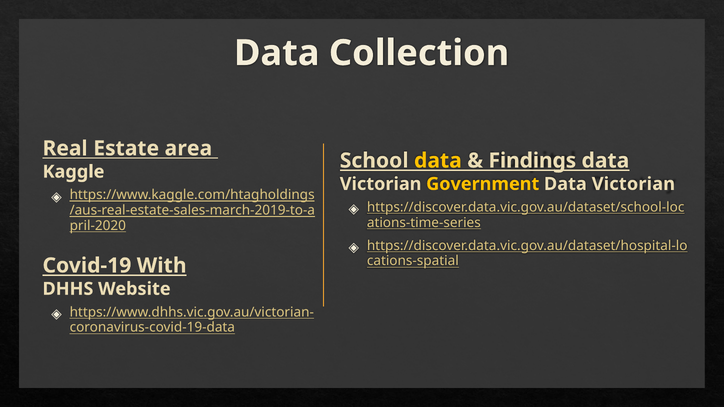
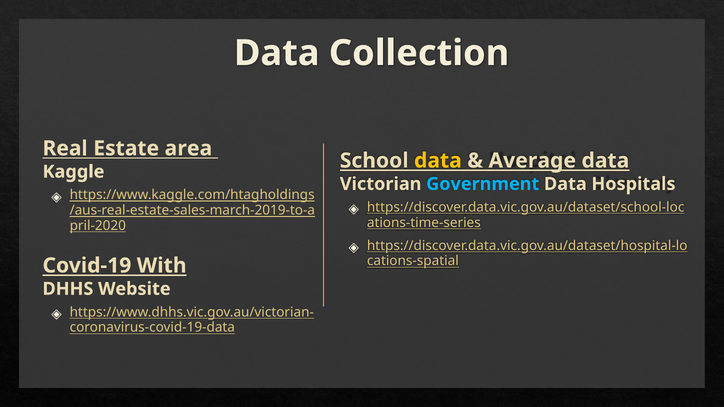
Findings: Findings -> Average (532, 161)
Government colour: yellow -> light blue (483, 184)
Victorian: Victorian -> Hospitals (634, 184)
